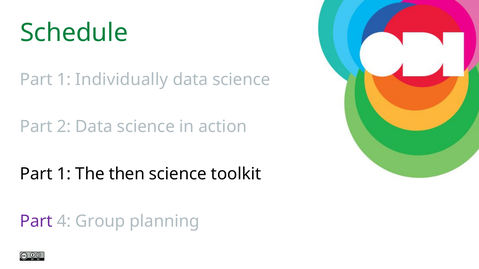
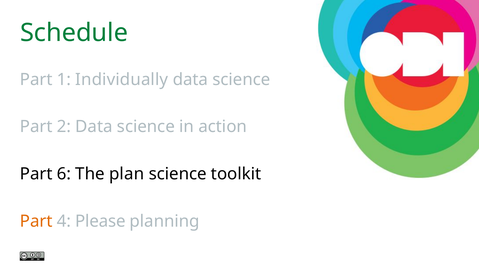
1: 1 -> 6 (64, 174)
then: then -> plan (127, 174)
Part colour: purple -> orange (36, 221)
Group: Group -> Please (100, 221)
